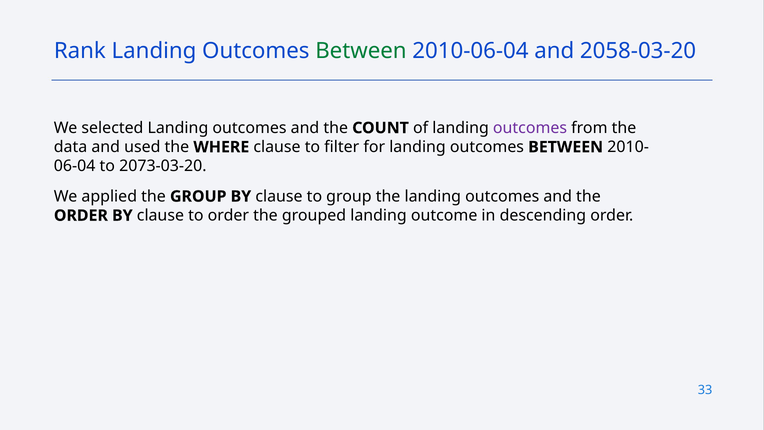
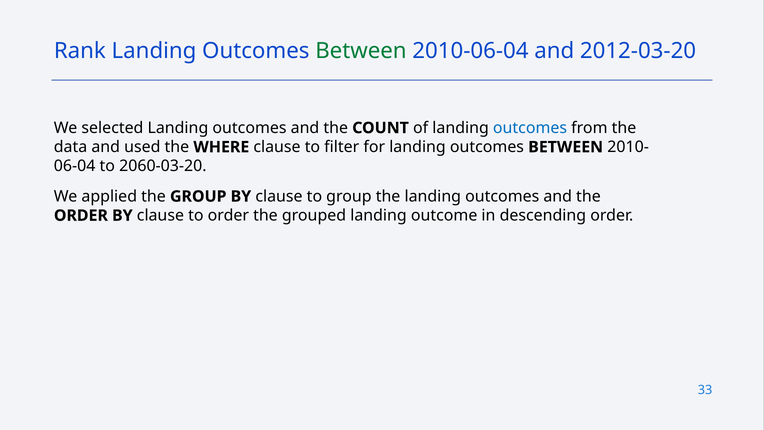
2058-03-20: 2058-03-20 -> 2012-03-20 (638, 51)
outcomes colour: purple -> blue (530, 128)
2073-03-20: 2073-03-20 -> 2060-03-20 (163, 166)
